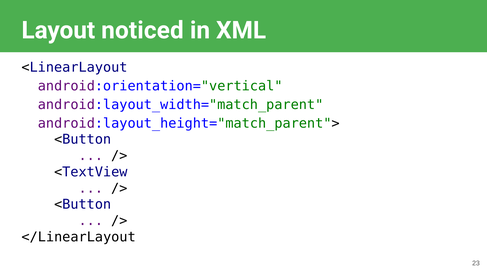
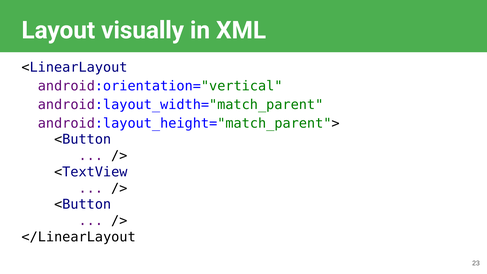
noticed: noticed -> visually (143, 30)
